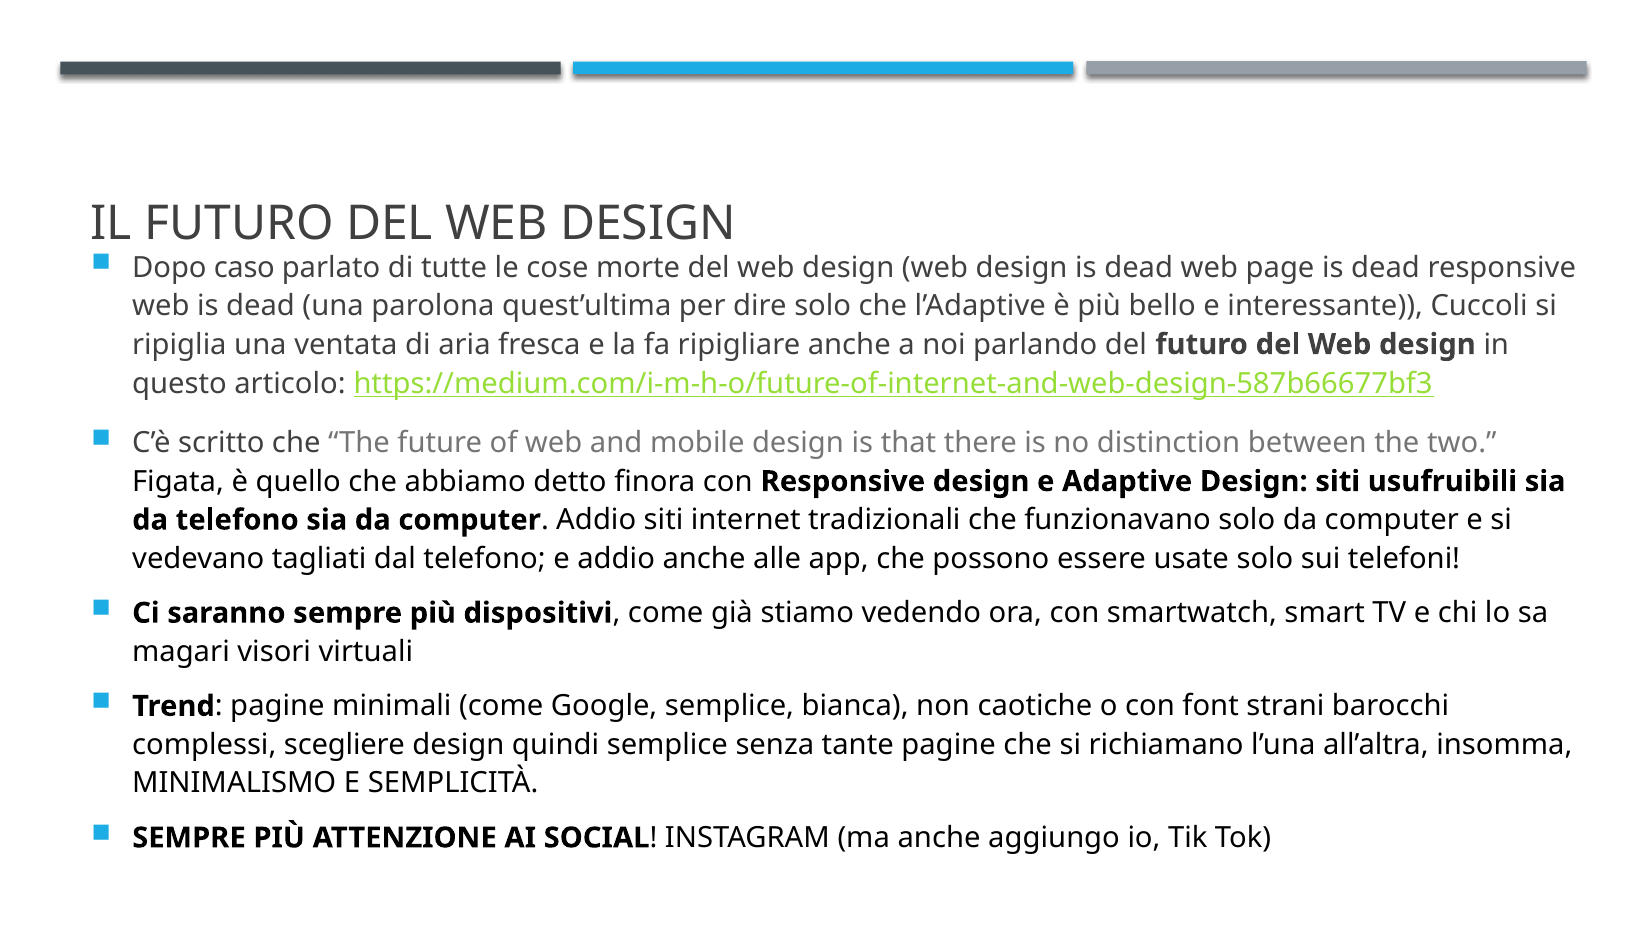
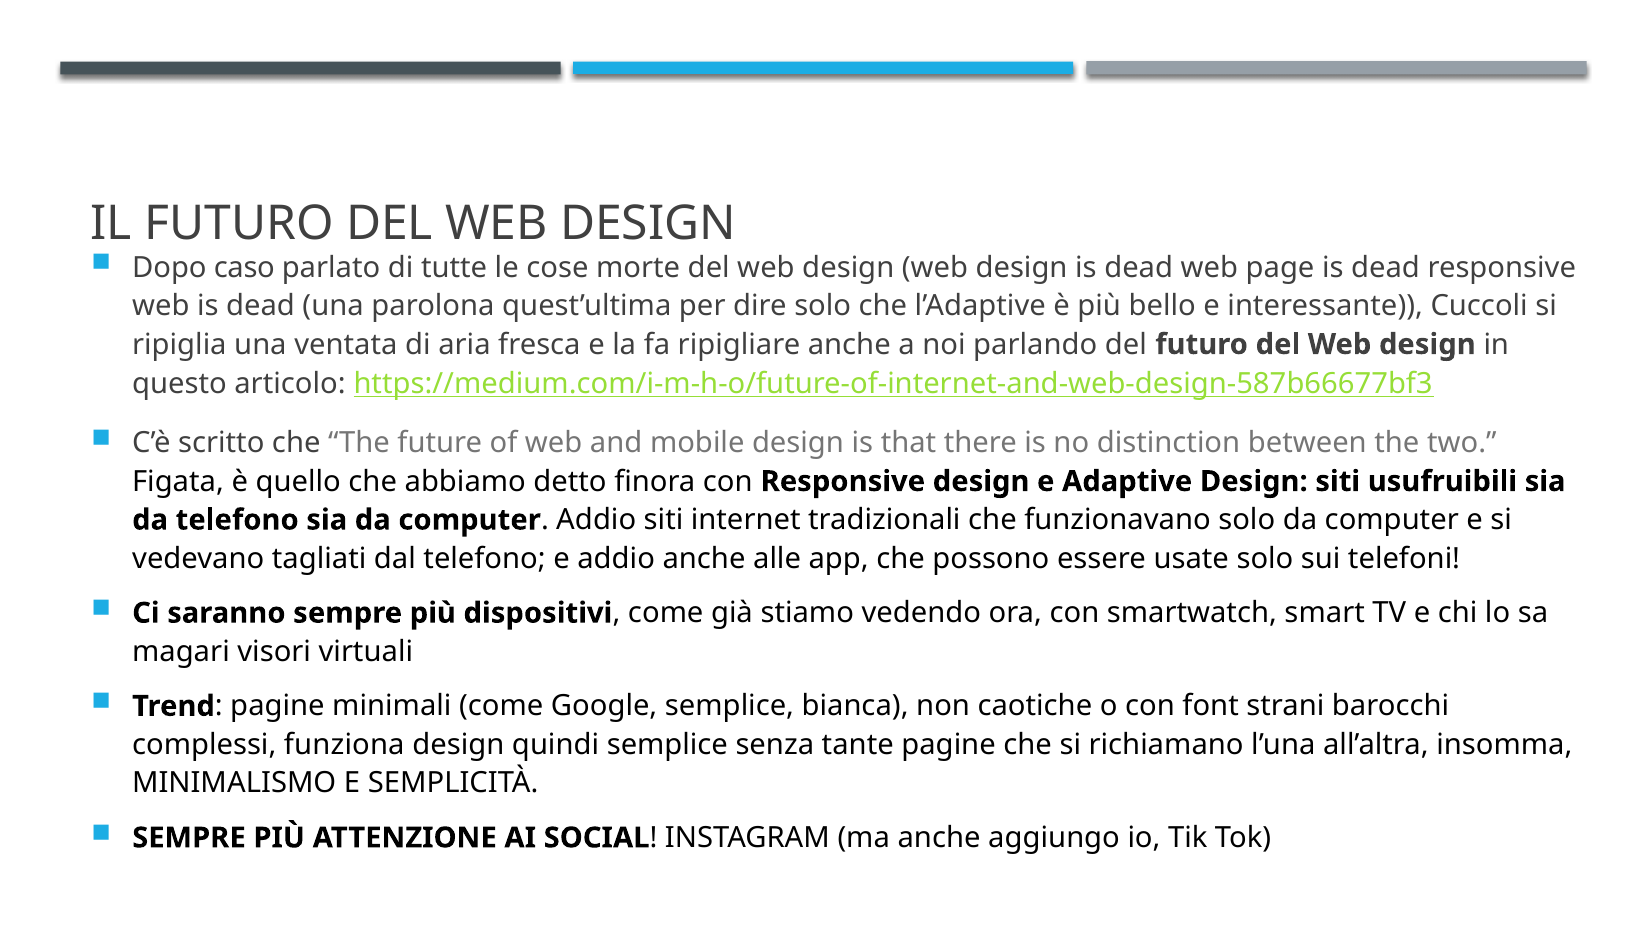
scegliere: scegliere -> funziona (344, 745)
